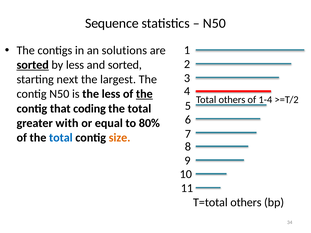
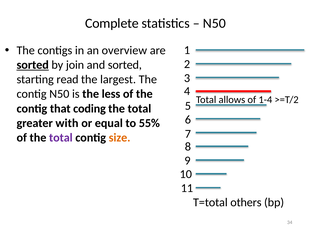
Sequence: Sequence -> Complete (112, 23)
solutions: solutions -> overview (124, 51)
by less: less -> join (75, 65)
next: next -> read (67, 80)
the underline: present -> none (144, 94)
Total others: others -> allows (232, 100)
80%: 80% -> 55% (149, 123)
total colour: blue -> purple (61, 138)
